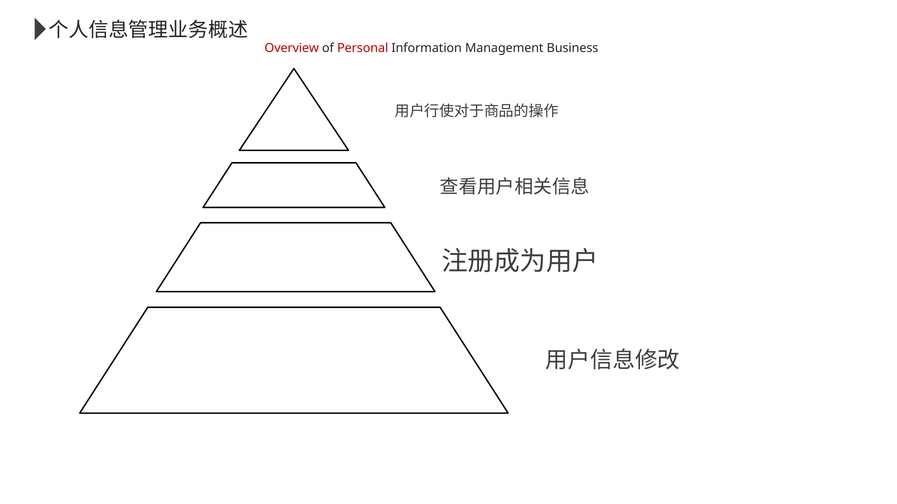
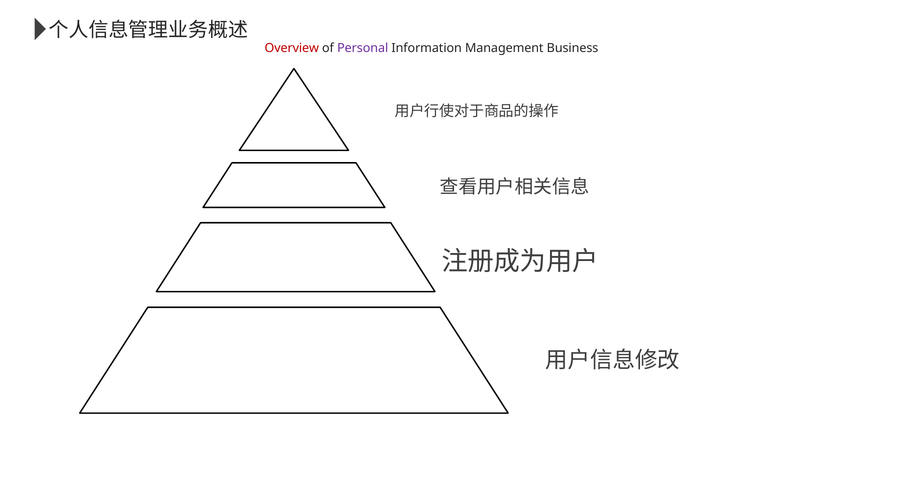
Personal colour: red -> purple (363, 48)
